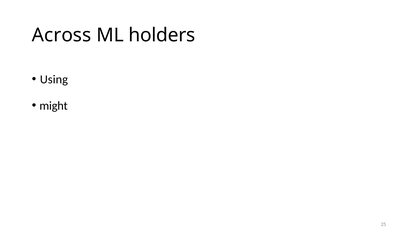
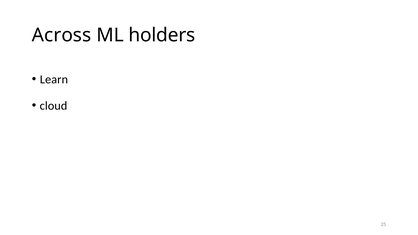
Using: Using -> Learn (54, 80)
might: might -> cloud (53, 106)
